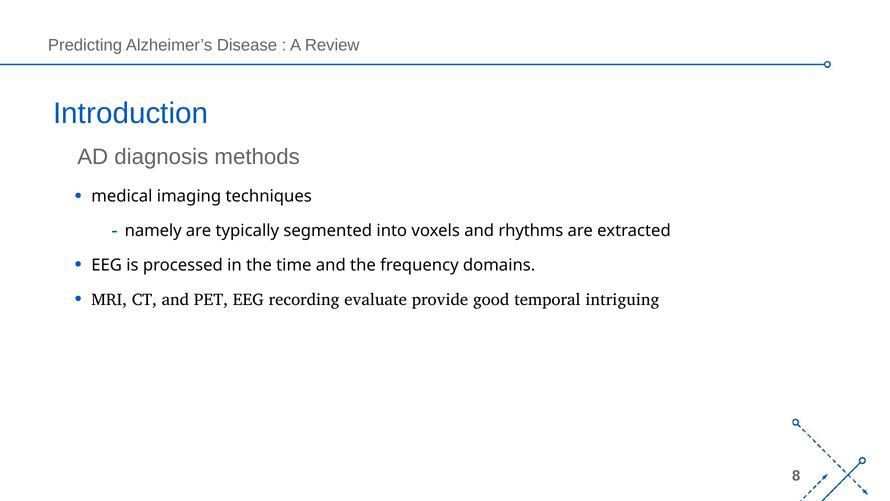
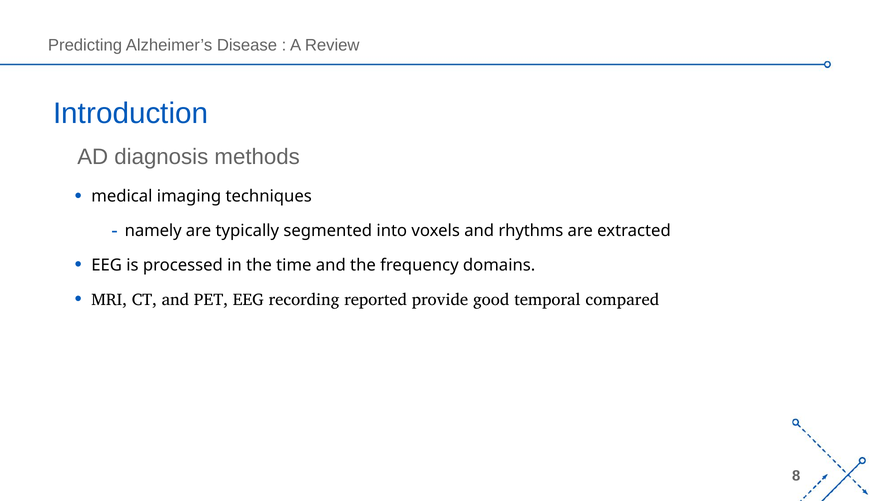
evaluate: evaluate -> reported (376, 299)
intriguing: intriguing -> compared (622, 299)
